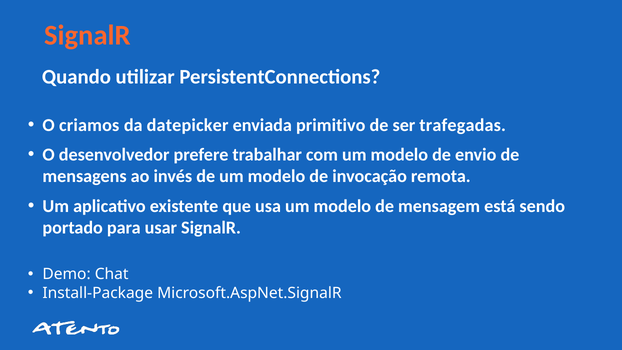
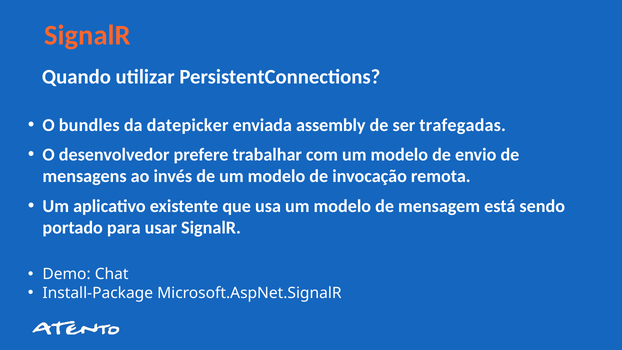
criamos: criamos -> bundles (89, 125)
primitivo: primitivo -> assembly (331, 125)
